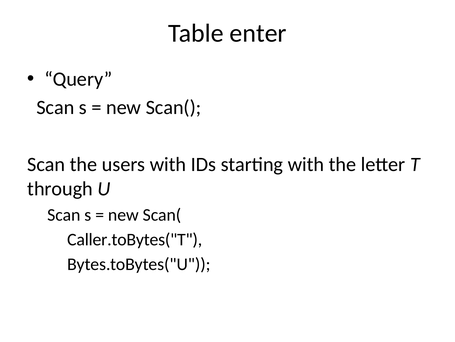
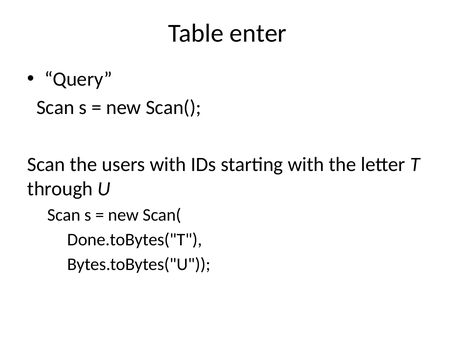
Caller.toBytes("T: Caller.toBytes("T -> Done.toBytes("T (135, 239)
